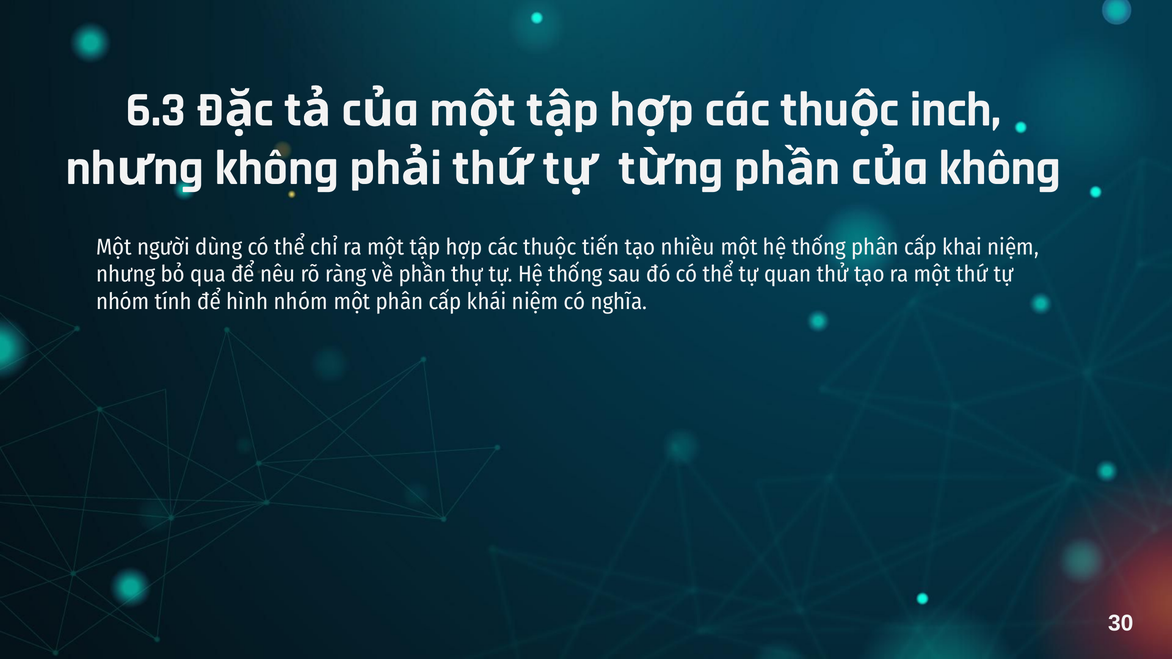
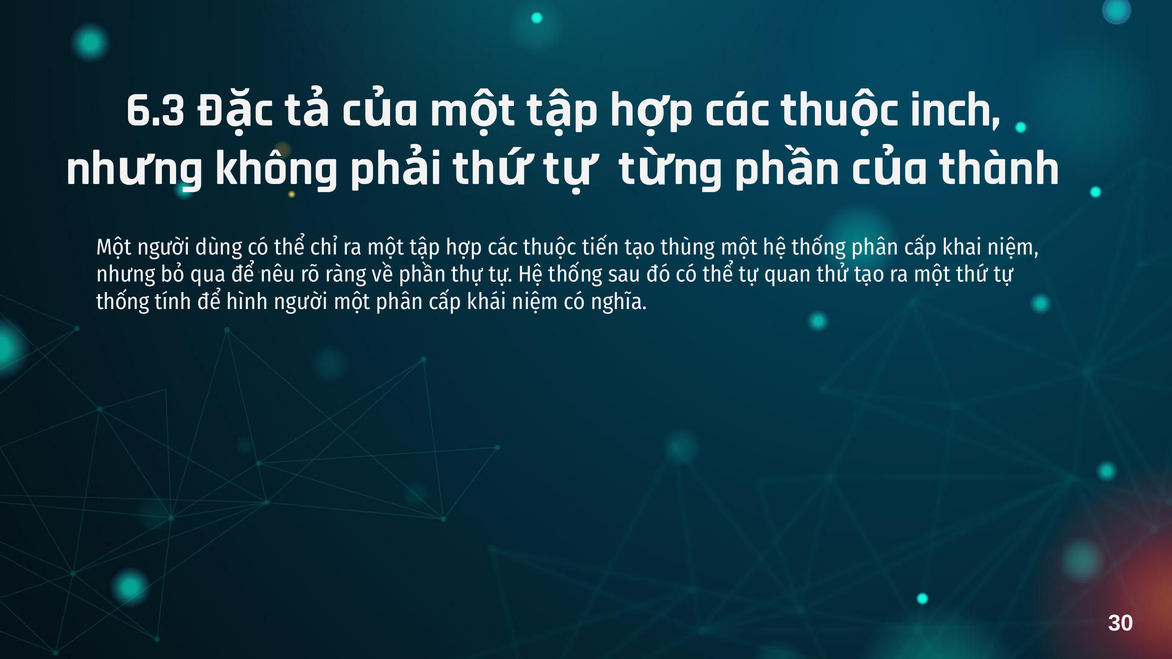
không: không -> thành (1000, 168)
nhiều: nhiều -> thùng (688, 247)
nhóm: nhóm -> thống (123, 302)
hình nhóm: nhóm -> người (301, 302)
